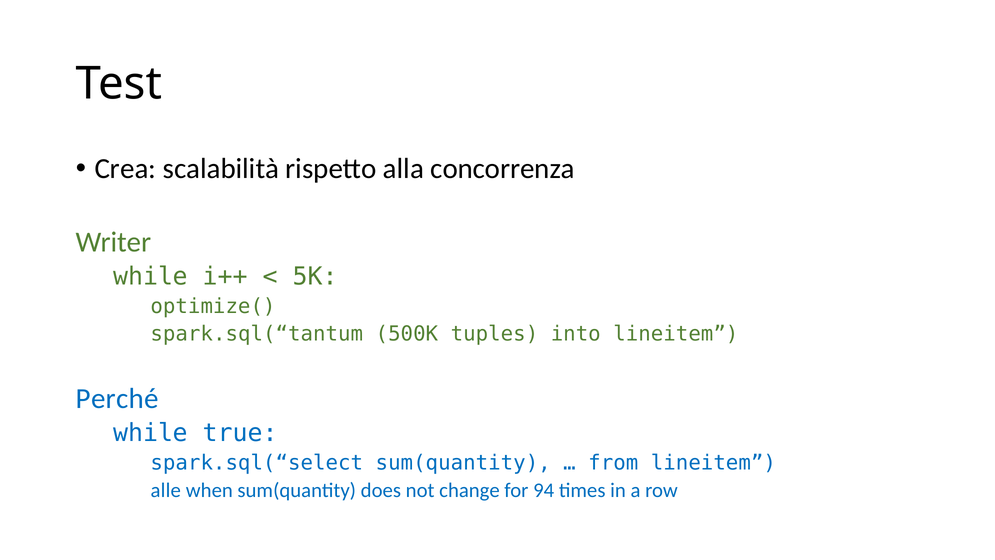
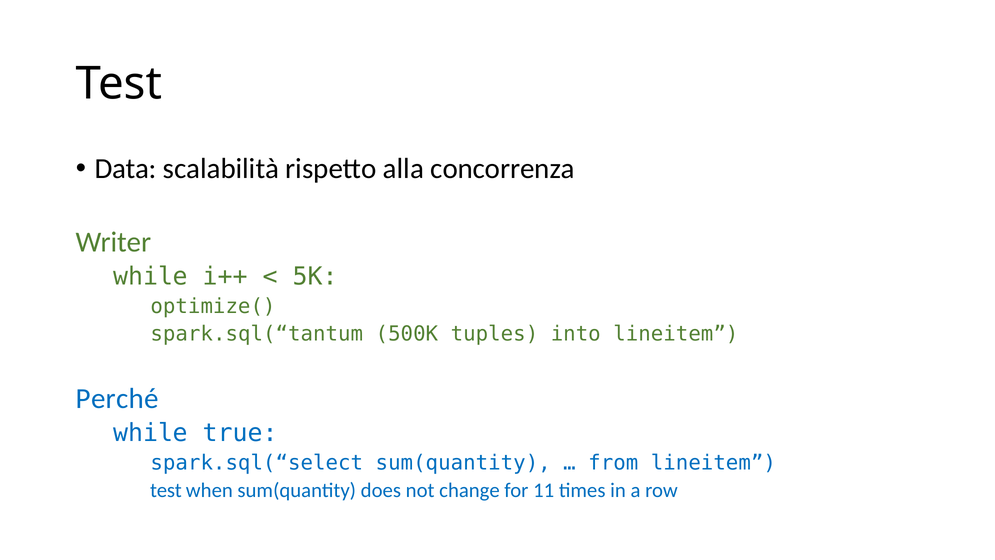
Crea: Crea -> Data (126, 168)
alle: alle -> test (166, 490)
94: 94 -> 11 (544, 490)
